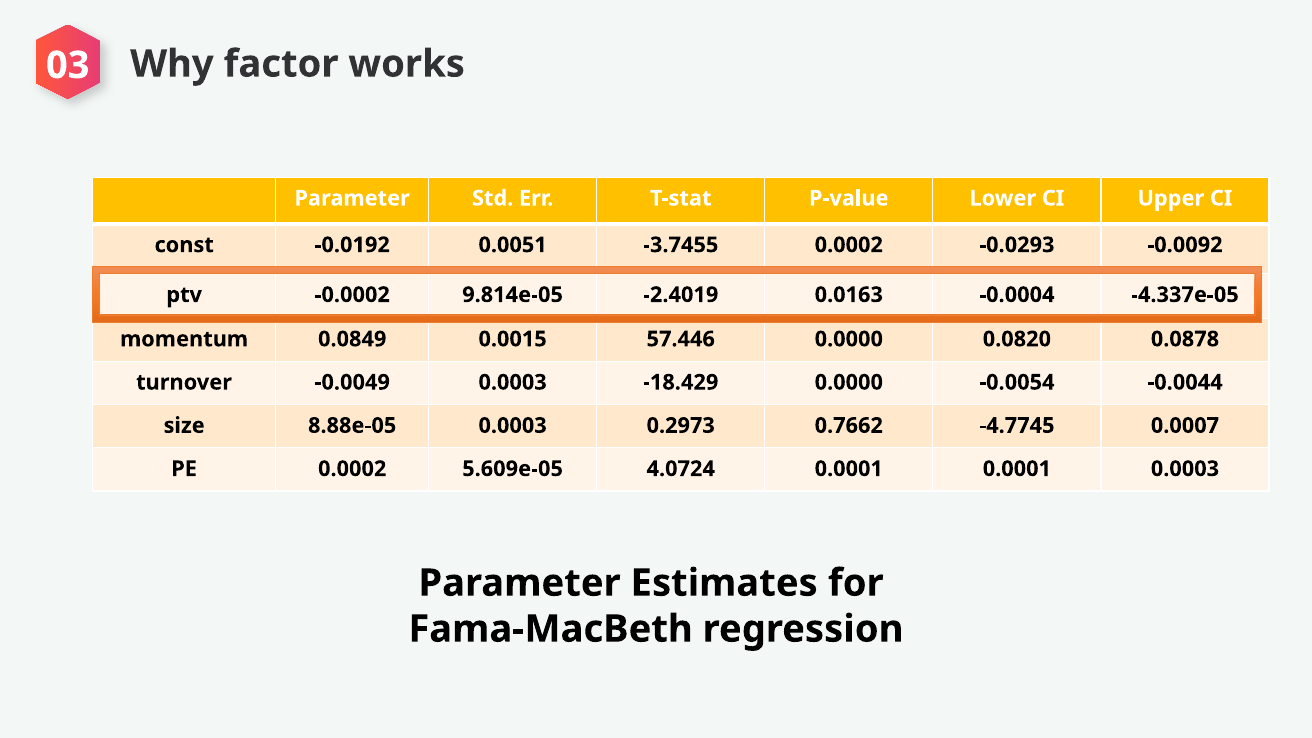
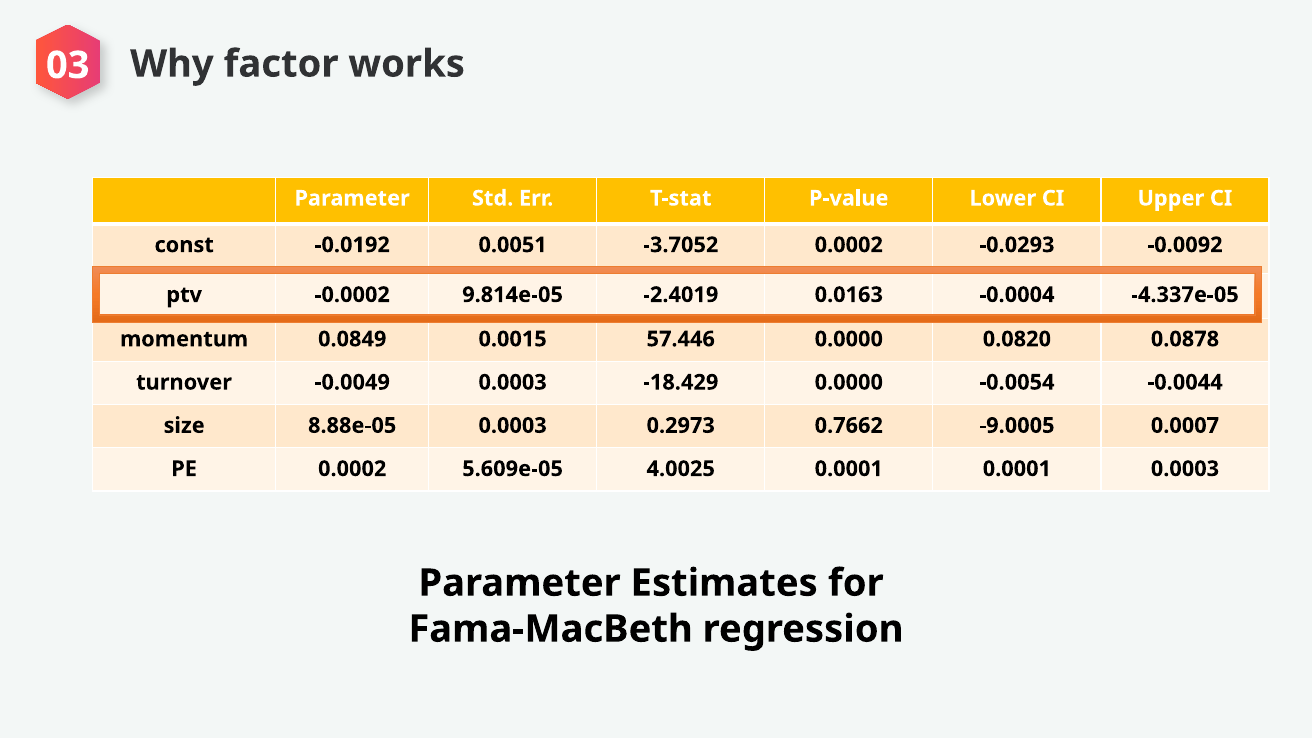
-3.7455: -3.7455 -> -3.7052 (681, 245)
-4.7745: -4.7745 -> -9.0005 (1017, 426)
4.0724: 4.0724 -> 4.0025 (681, 469)
